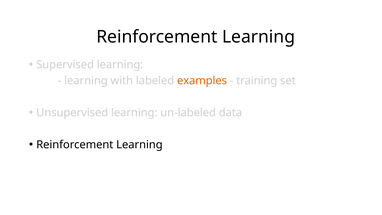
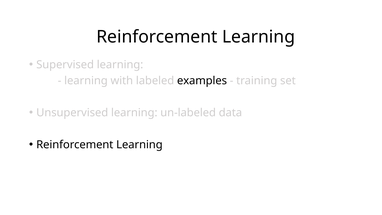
examples colour: orange -> black (202, 81)
